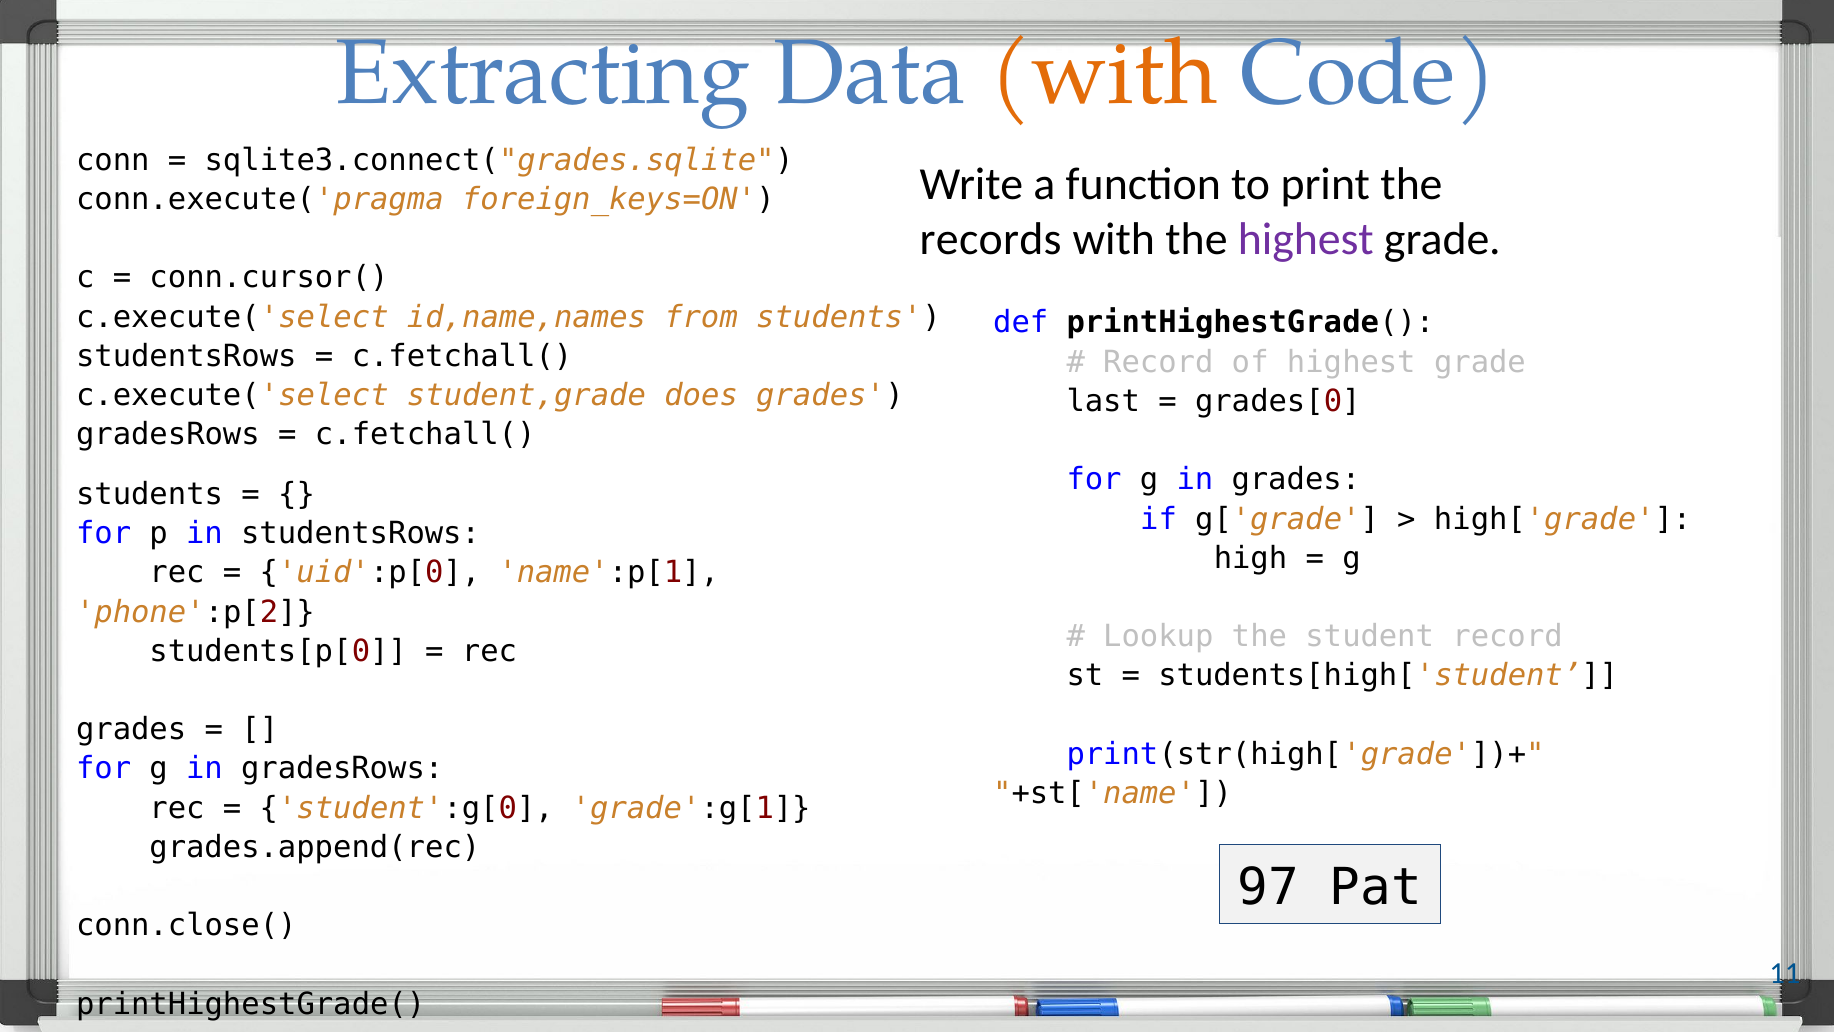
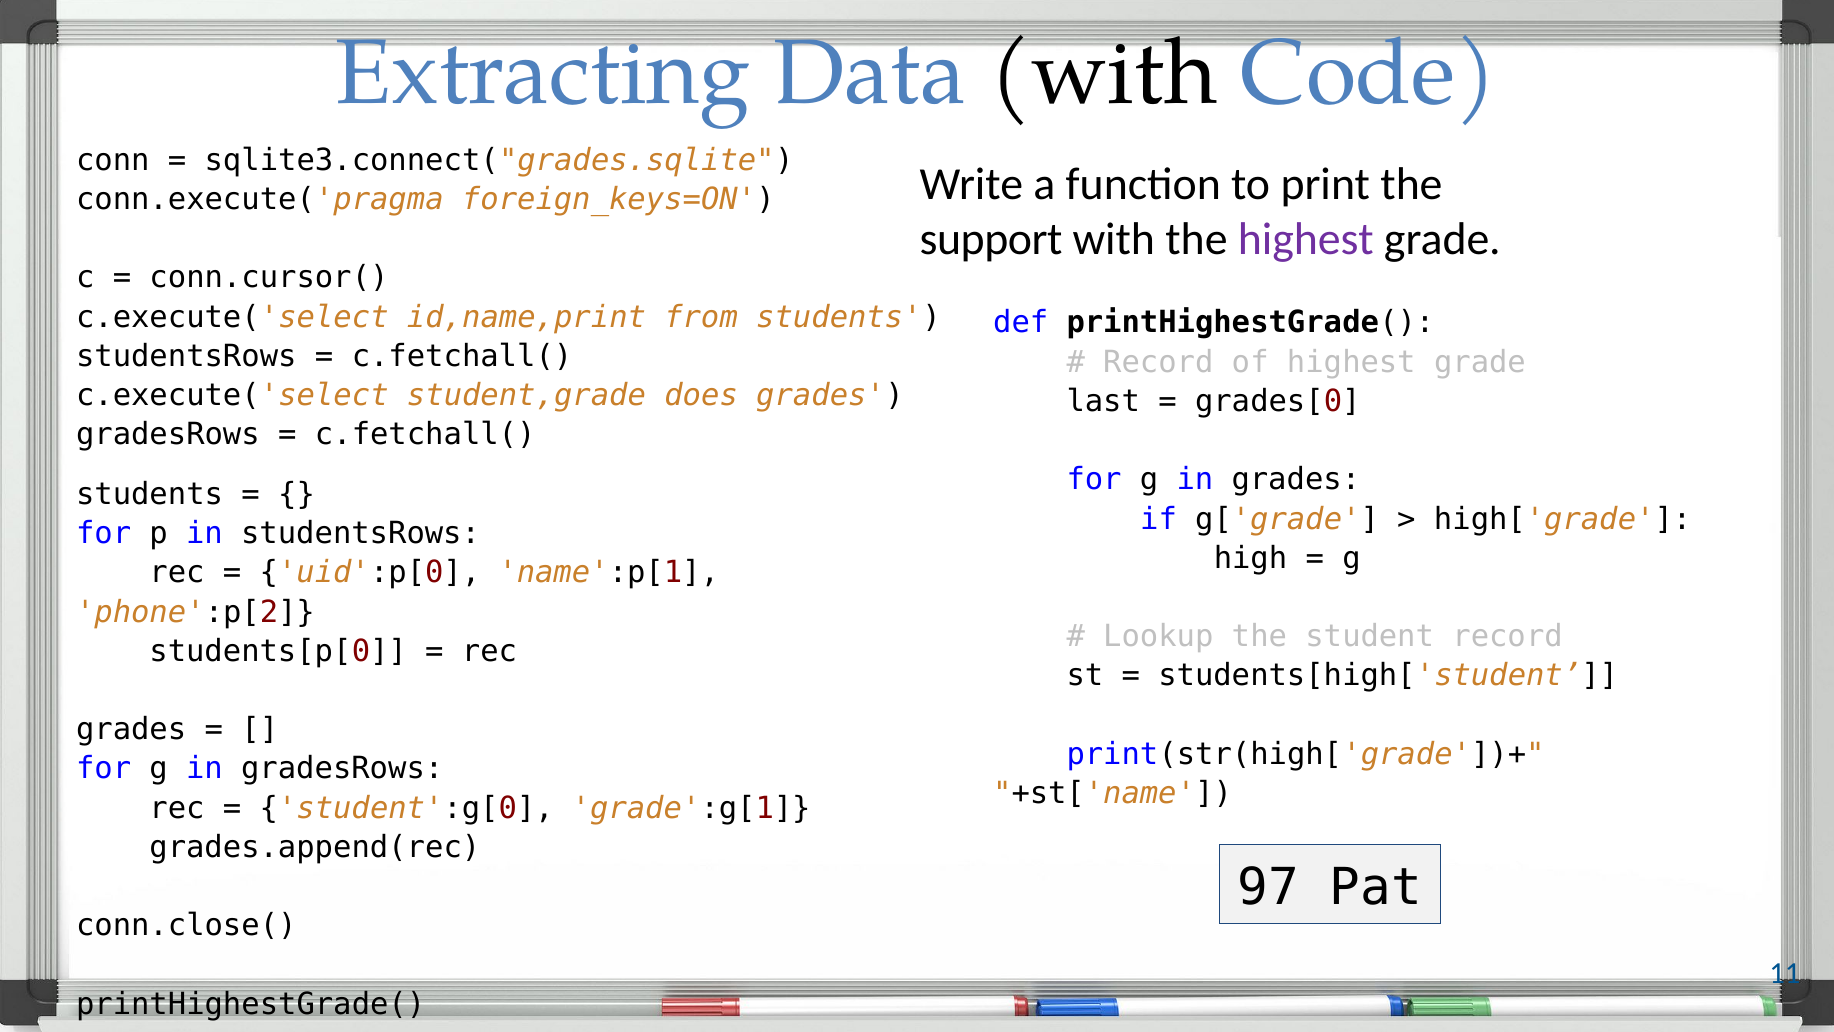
with colour: orange -> black (1103, 73)
records: records -> support (991, 239)
id,name,names: id,name,names -> id,name,print (526, 317)
